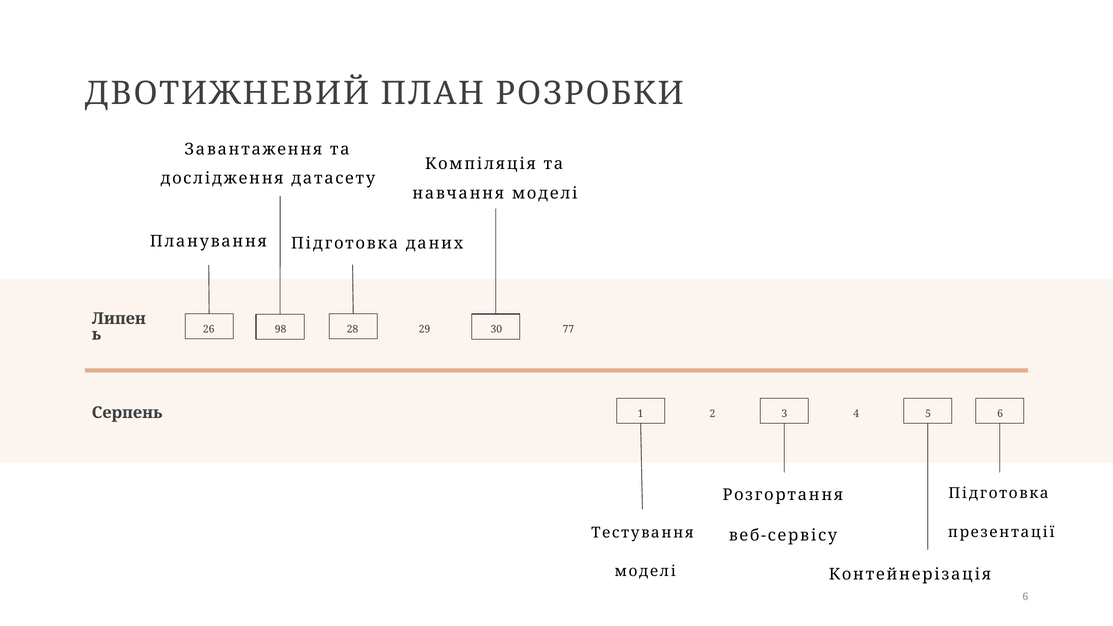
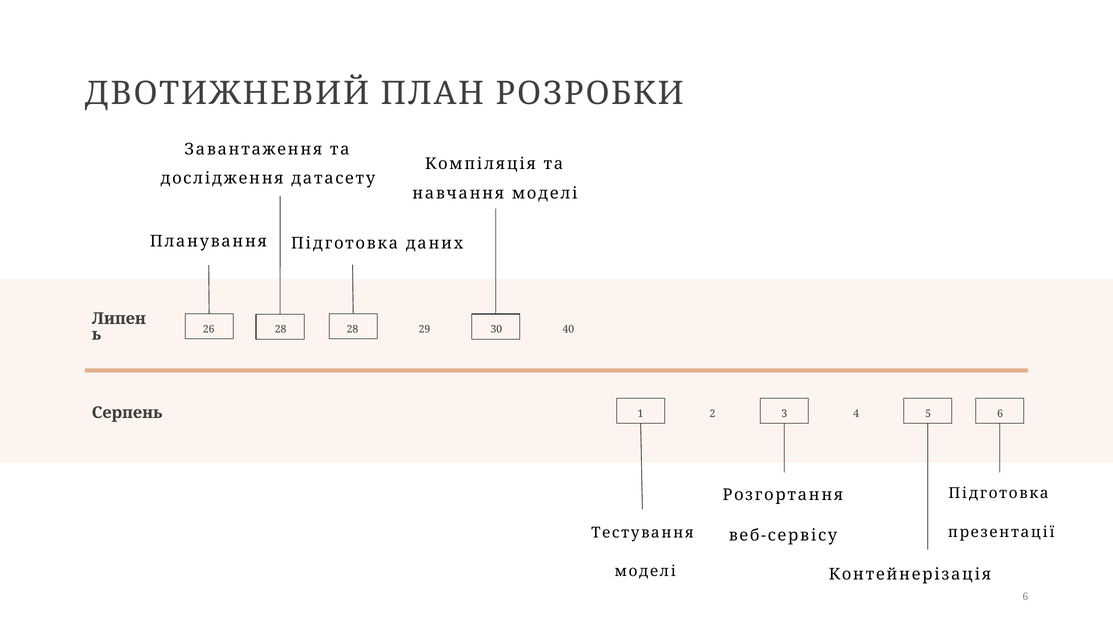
26 98: 98 -> 28 (281, 329)
77: 77 -> 40 (568, 329)
